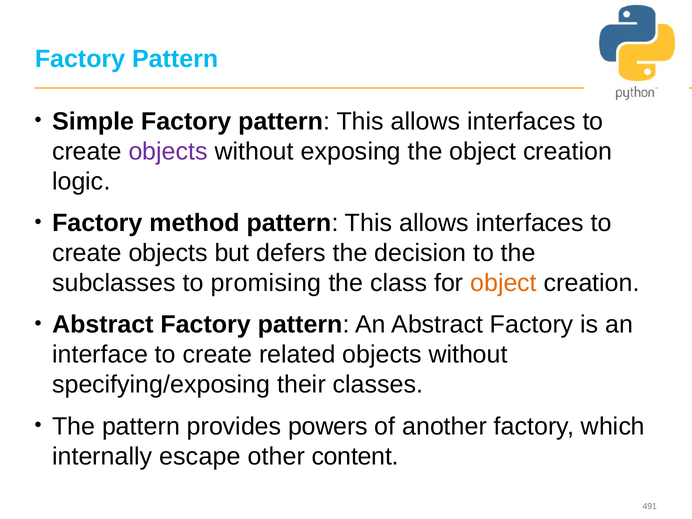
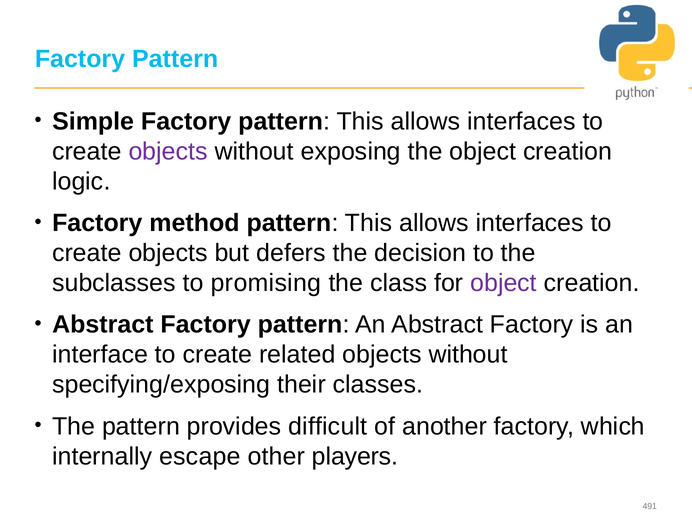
object colour: orange -> purple (504, 283)
powers: powers -> difficult (328, 426)
content: content -> players (355, 456)
